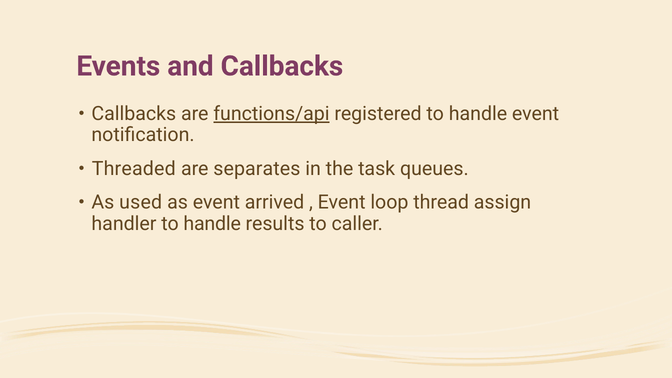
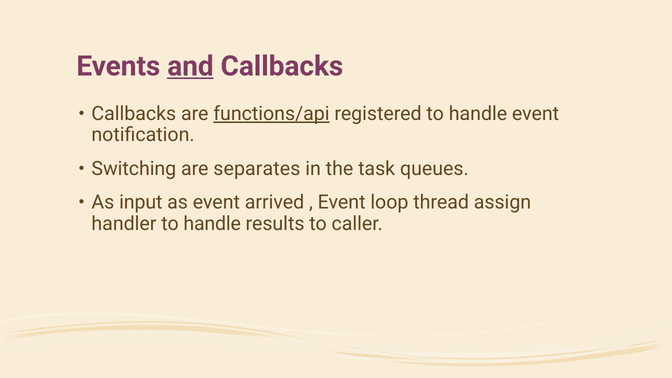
and underline: none -> present (190, 66)
Threaded: Threaded -> Switching (134, 169)
used: used -> input (141, 203)
